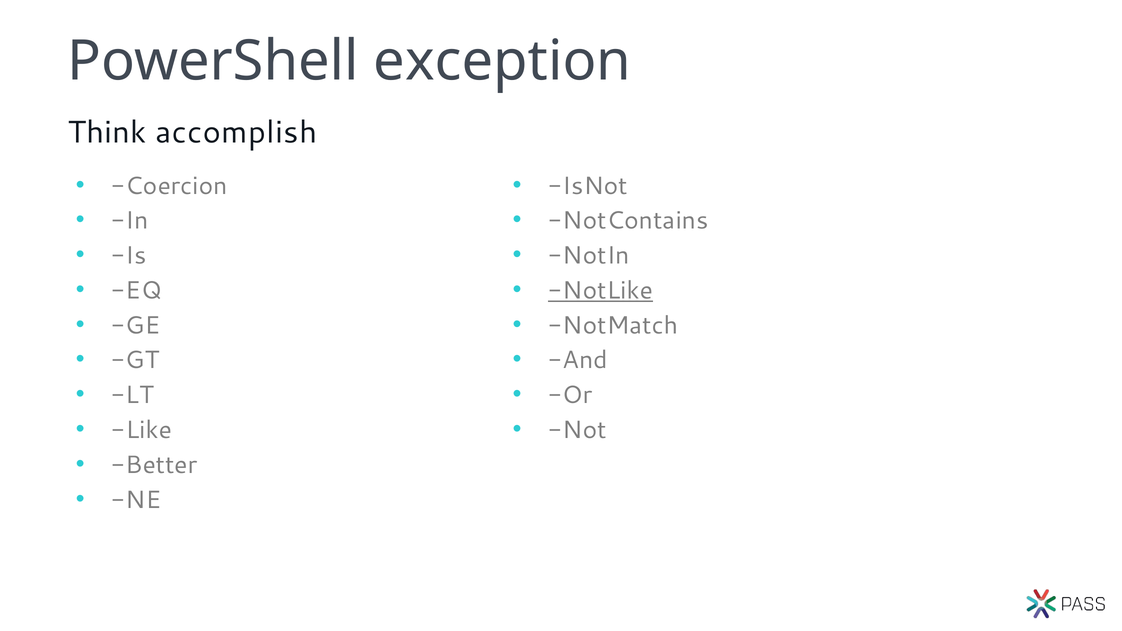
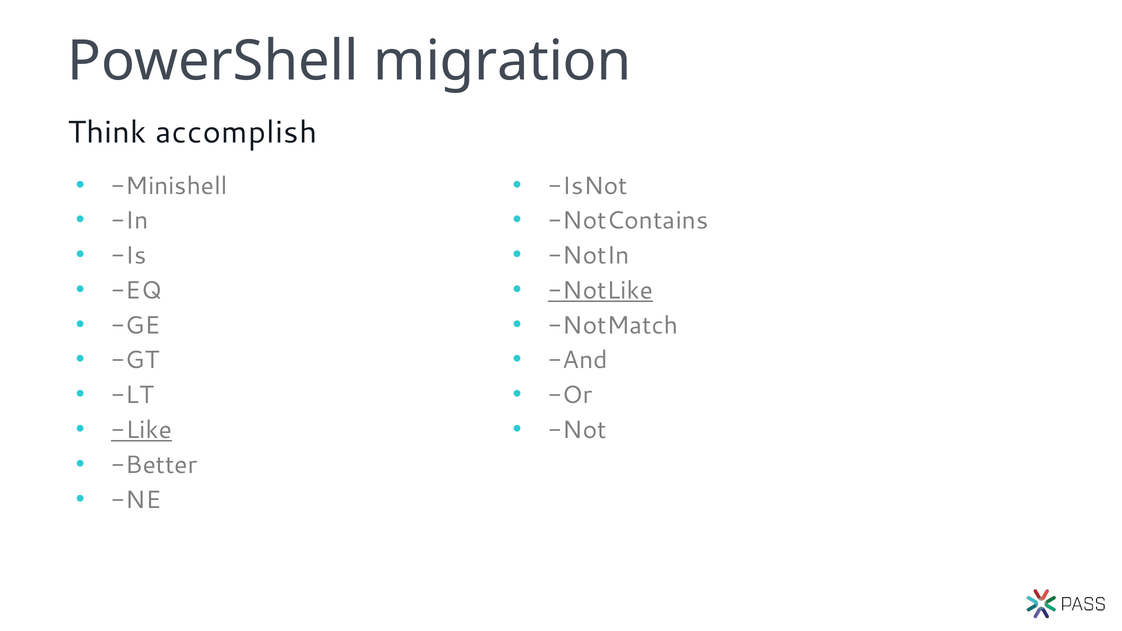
exception: exception -> migration (502, 61)
Coercion: Coercion -> Minishell (169, 186)
Like underline: none -> present (141, 430)
